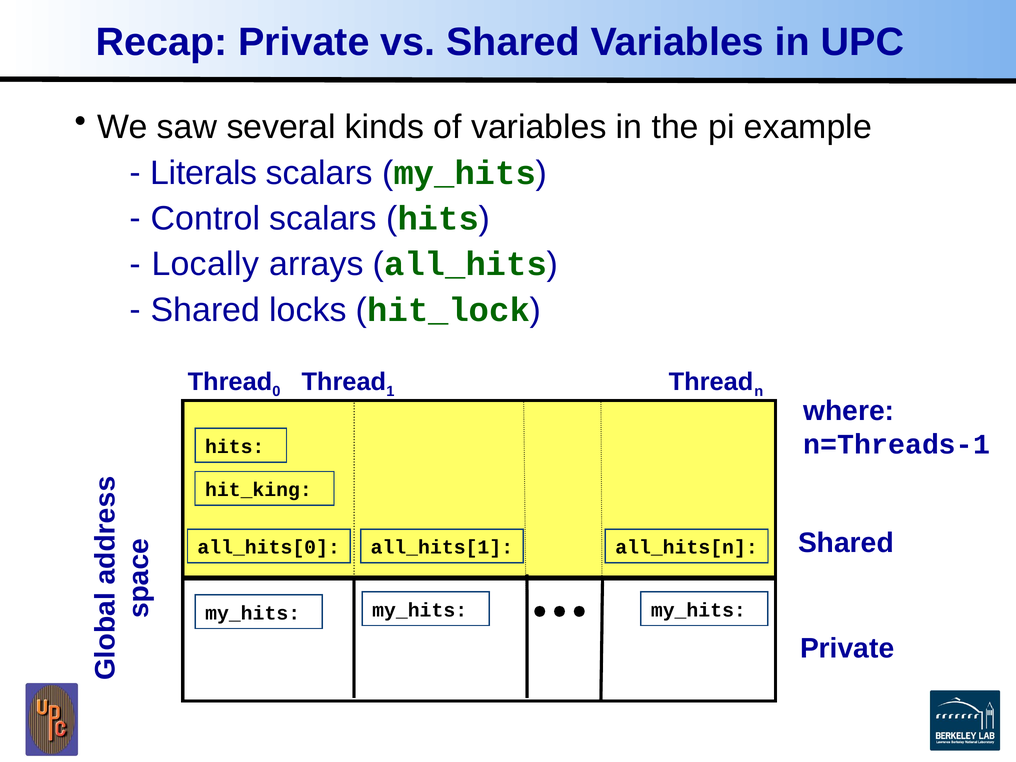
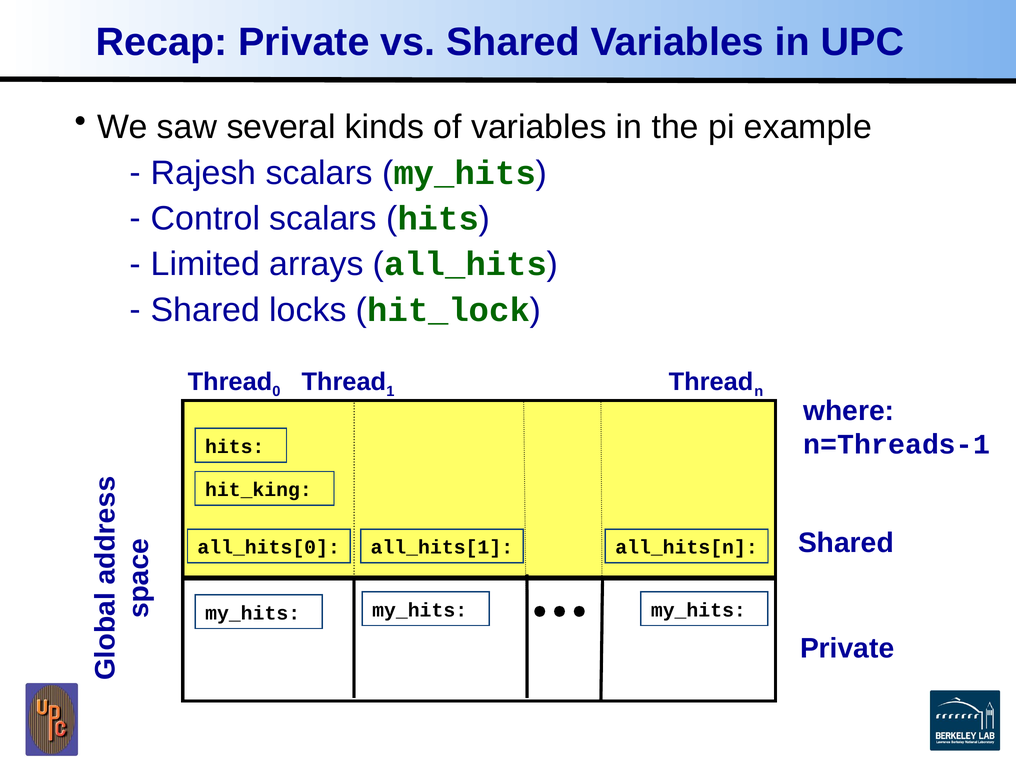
Literals: Literals -> Rajesh (204, 173)
Locally: Locally -> Limited (205, 264)
